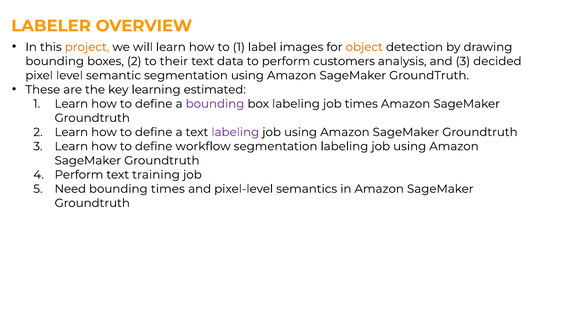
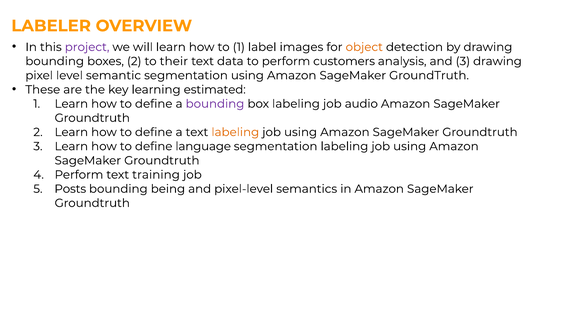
project colour: orange -> purple (87, 47)
3 decided: decided -> drawing (497, 61)
job times: times -> audio (361, 104)
labeling colour: purple -> orange (235, 132)
workflow: workflow -> language (203, 146)
Need: Need -> Posts (70, 189)
bounding times: times -> being (168, 189)
